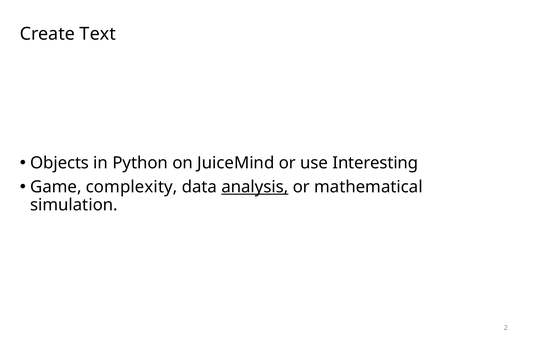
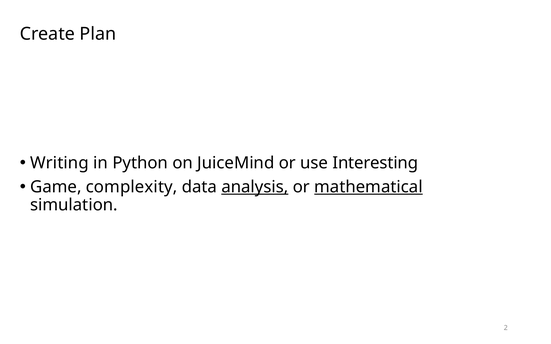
Text: Text -> Plan (98, 34)
Objects: Objects -> Writing (60, 163)
mathematical underline: none -> present (368, 187)
